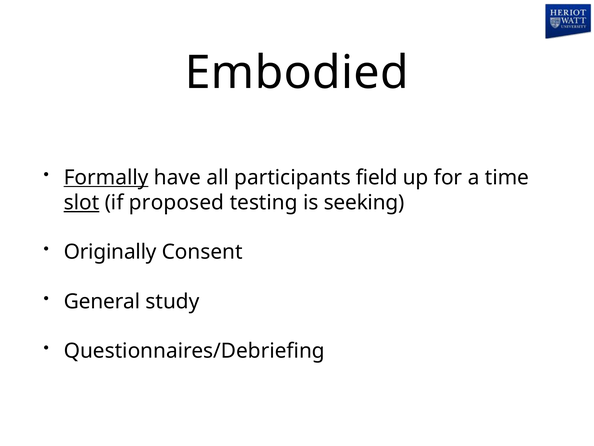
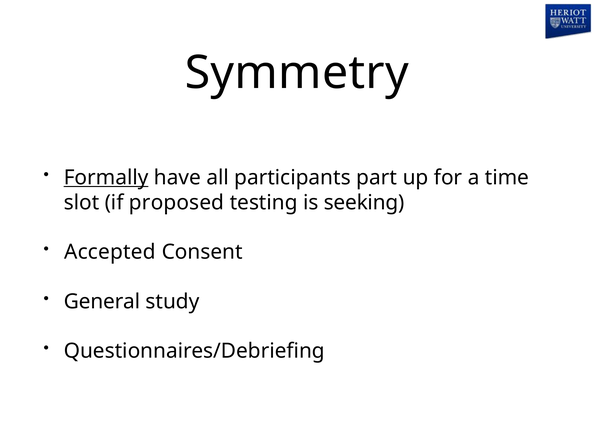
Embodied: Embodied -> Symmetry (297, 73)
field: field -> part (377, 177)
slot underline: present -> none (82, 202)
Originally: Originally -> Accepted (110, 252)
